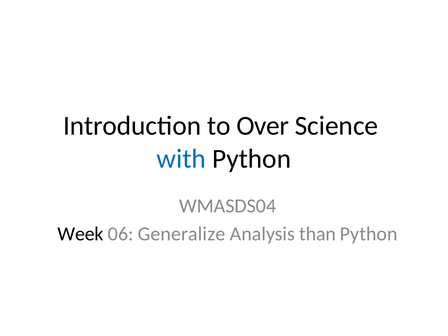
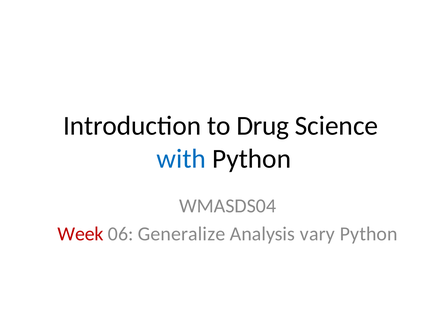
Over: Over -> Drug (263, 126)
Week colour: black -> red (81, 234)
than: than -> vary (317, 234)
